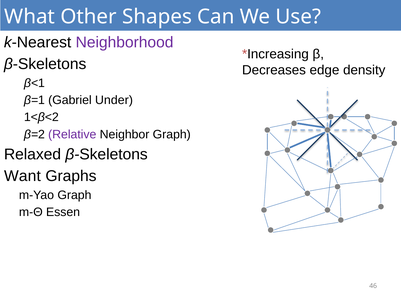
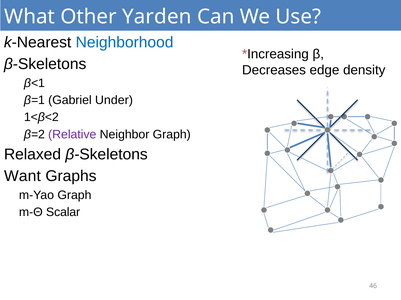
Shapes: Shapes -> Yarden (157, 17)
Neighborhood colour: purple -> blue (125, 42)
Essen: Essen -> Scalar (63, 213)
